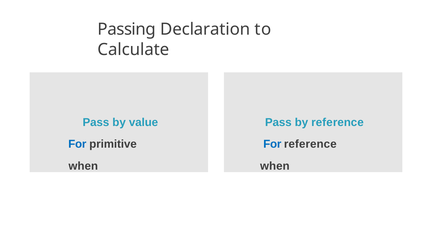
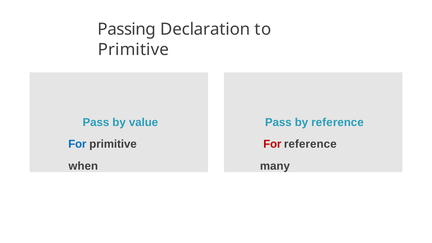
Calculate: Calculate -> Primitive (133, 50)
For colour: blue -> red (272, 144)
when: when -> many (275, 166)
